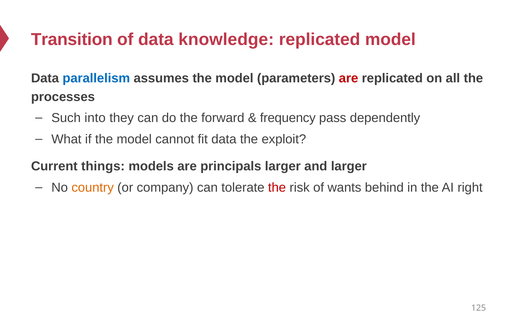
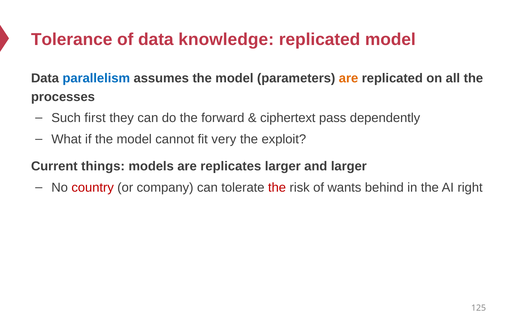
Transition: Transition -> Tolerance (72, 40)
are colour: red -> orange (349, 78)
into: into -> first (95, 118)
frequency: frequency -> ciphertext (288, 118)
fit data: data -> very (224, 139)
principals: principals -> replicates (231, 166)
country colour: orange -> red (93, 188)
